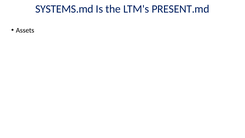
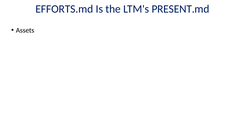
SYSTEMS.md: SYSTEMS.md -> EFFORTS.md (64, 9)
